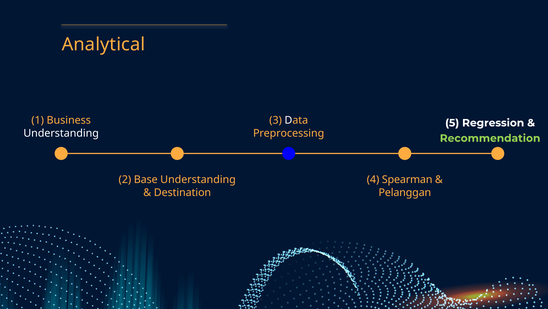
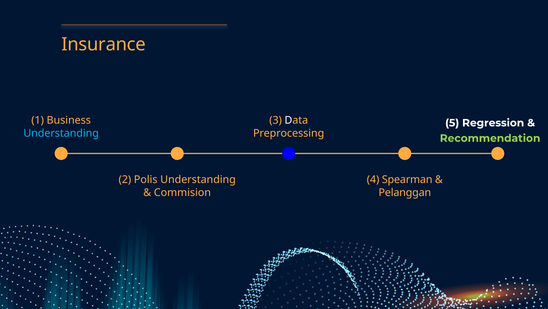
Analytical: Analytical -> Insurance (104, 44)
Understanding colour: white -> light blue (61, 133)
Base: Base -> Polis (146, 179)
Destination: Destination -> Commision (182, 192)
